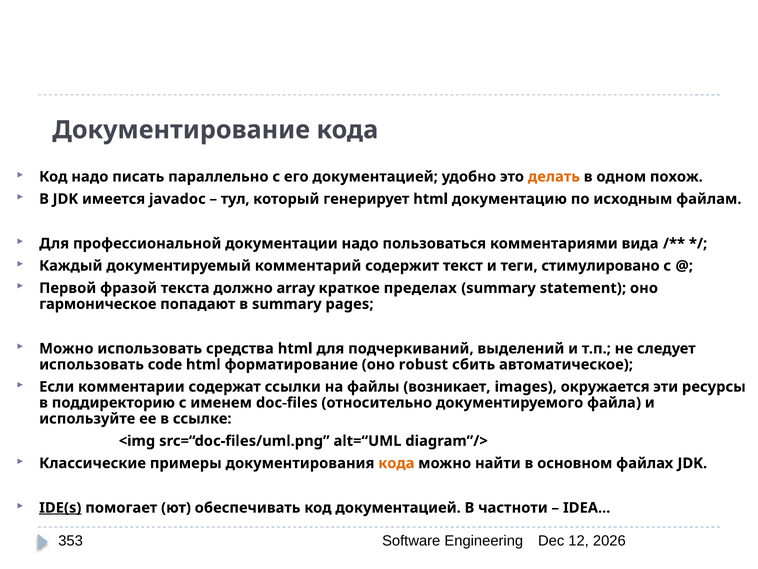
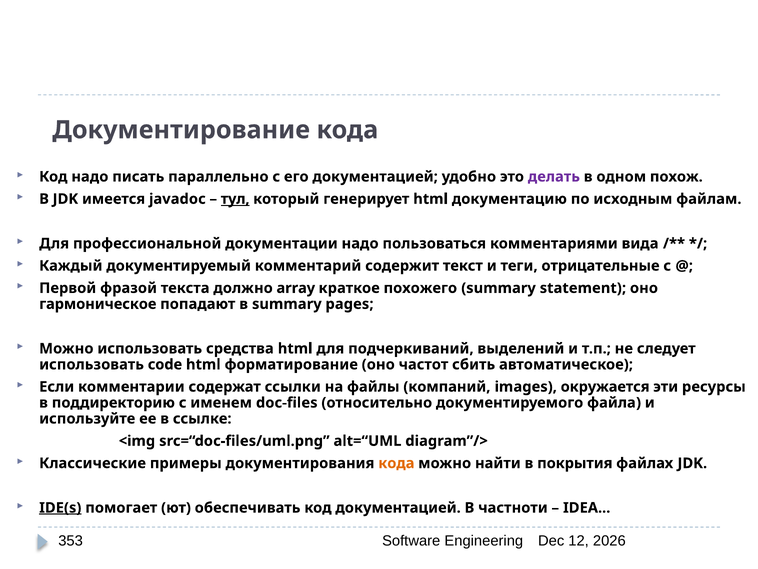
делать colour: orange -> purple (554, 177)
тул underline: none -> present (235, 199)
стимулировано: стимулировано -> отрицательные (600, 266)
пределах: пределах -> похожего (420, 288)
robust: robust -> частот (423, 364)
возникает: возникает -> компаний (447, 386)
основном: основном -> покрытия (575, 463)
